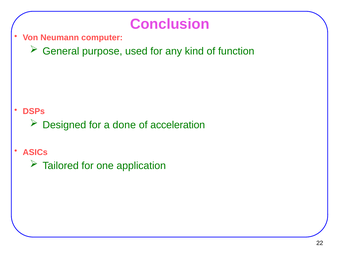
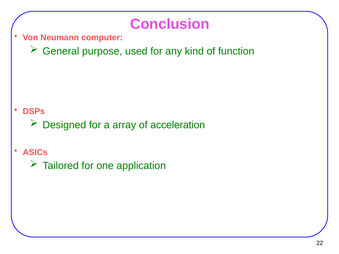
done: done -> array (124, 125)
